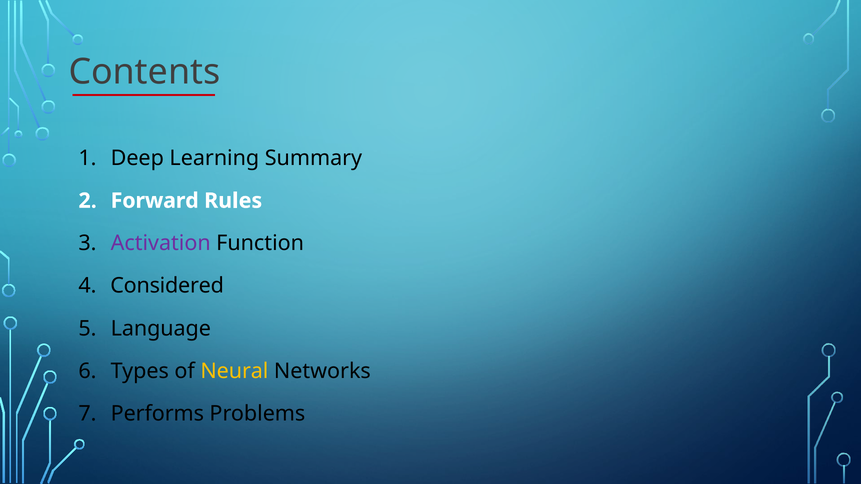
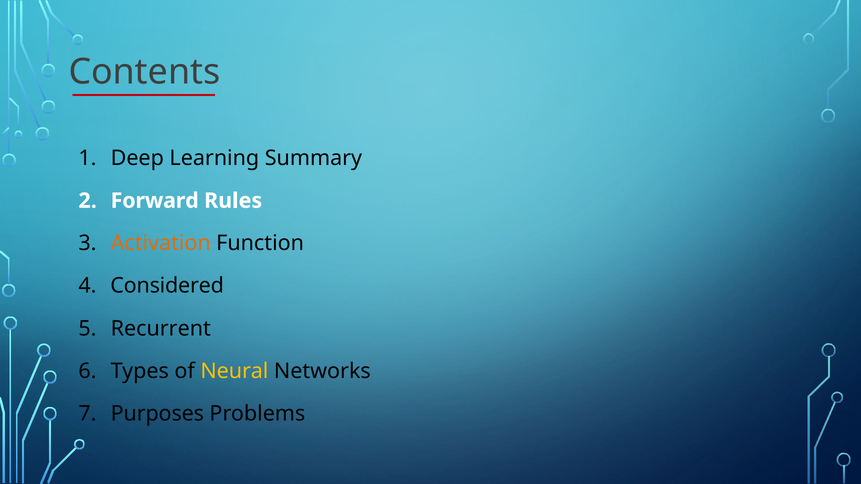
Activation colour: purple -> orange (161, 243)
Language: Language -> Recurrent (161, 329)
Performs: Performs -> Purposes (157, 414)
